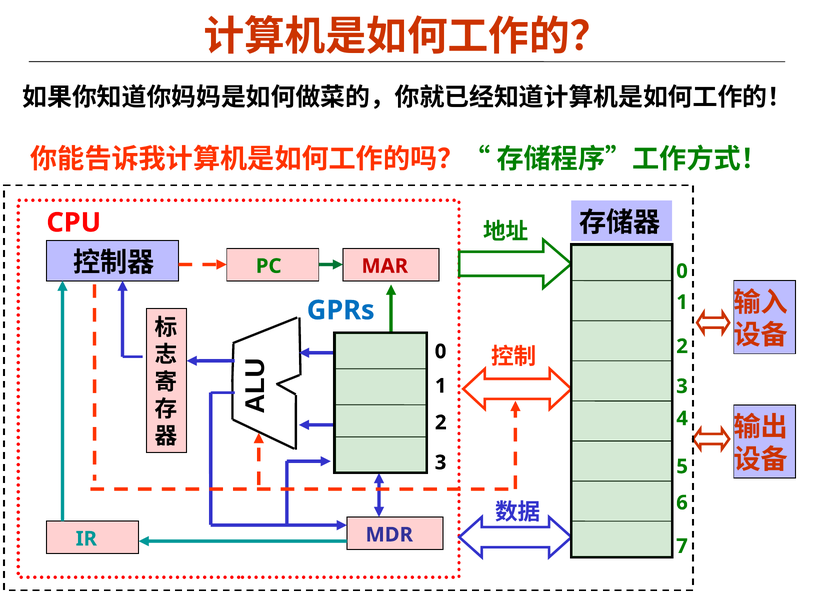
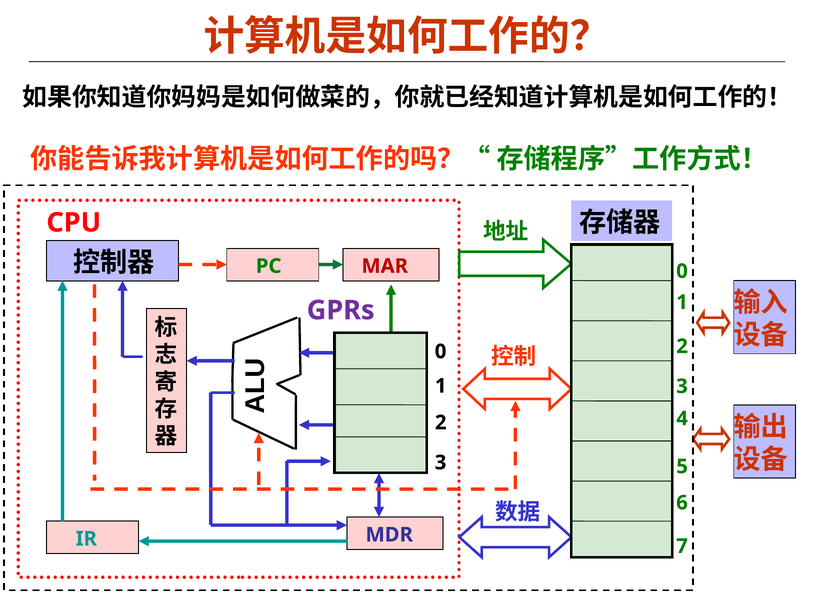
GPRs colour: blue -> purple (341, 310)
